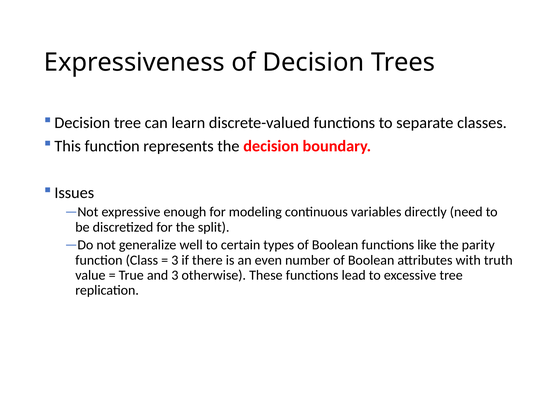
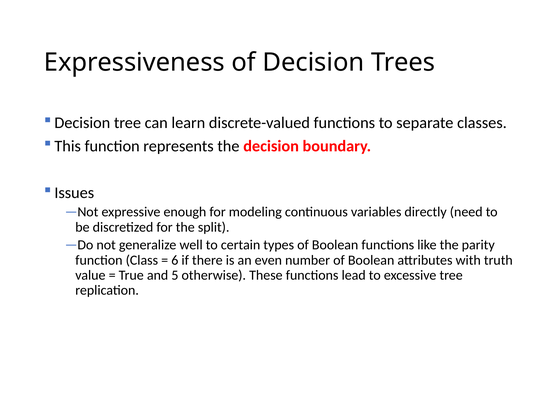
3: 3 -> 6 (175, 260)
and 3: 3 -> 5 (175, 275)
